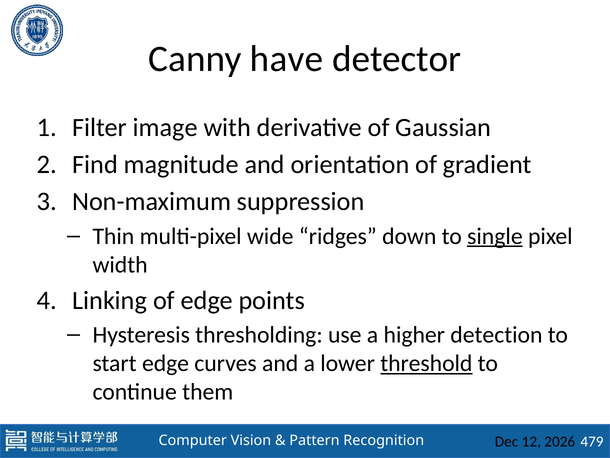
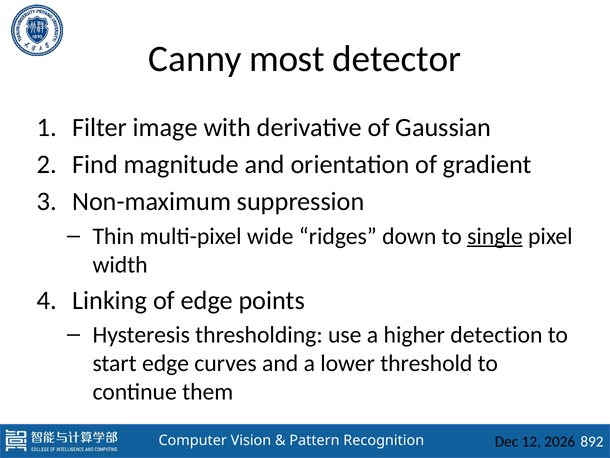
have: have -> most (287, 59)
threshold underline: present -> none (426, 363)
479: 479 -> 892 (592, 441)
